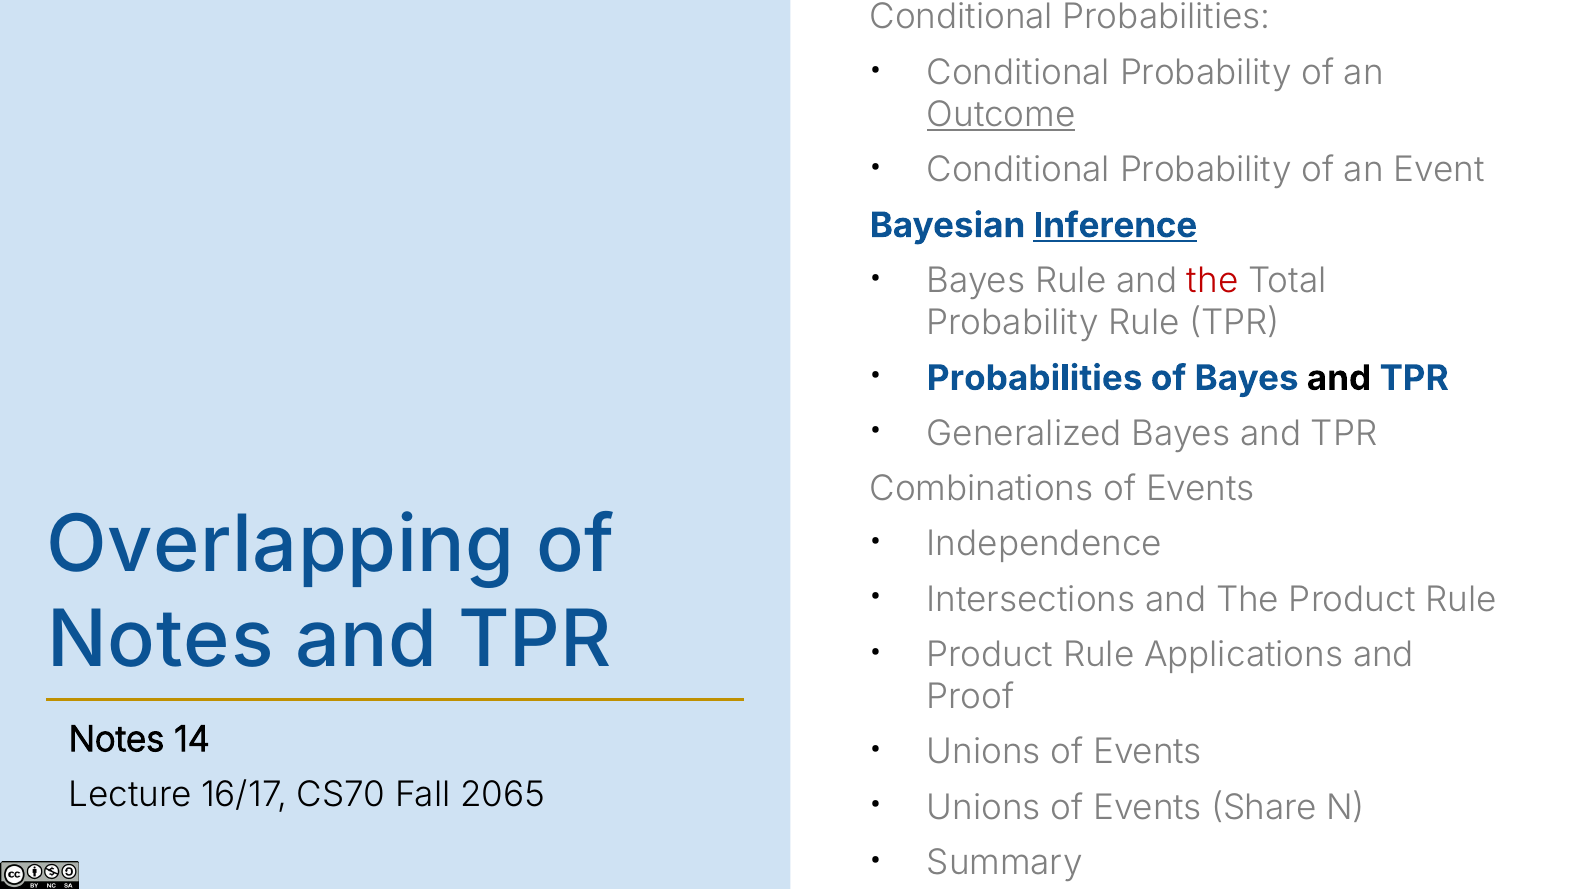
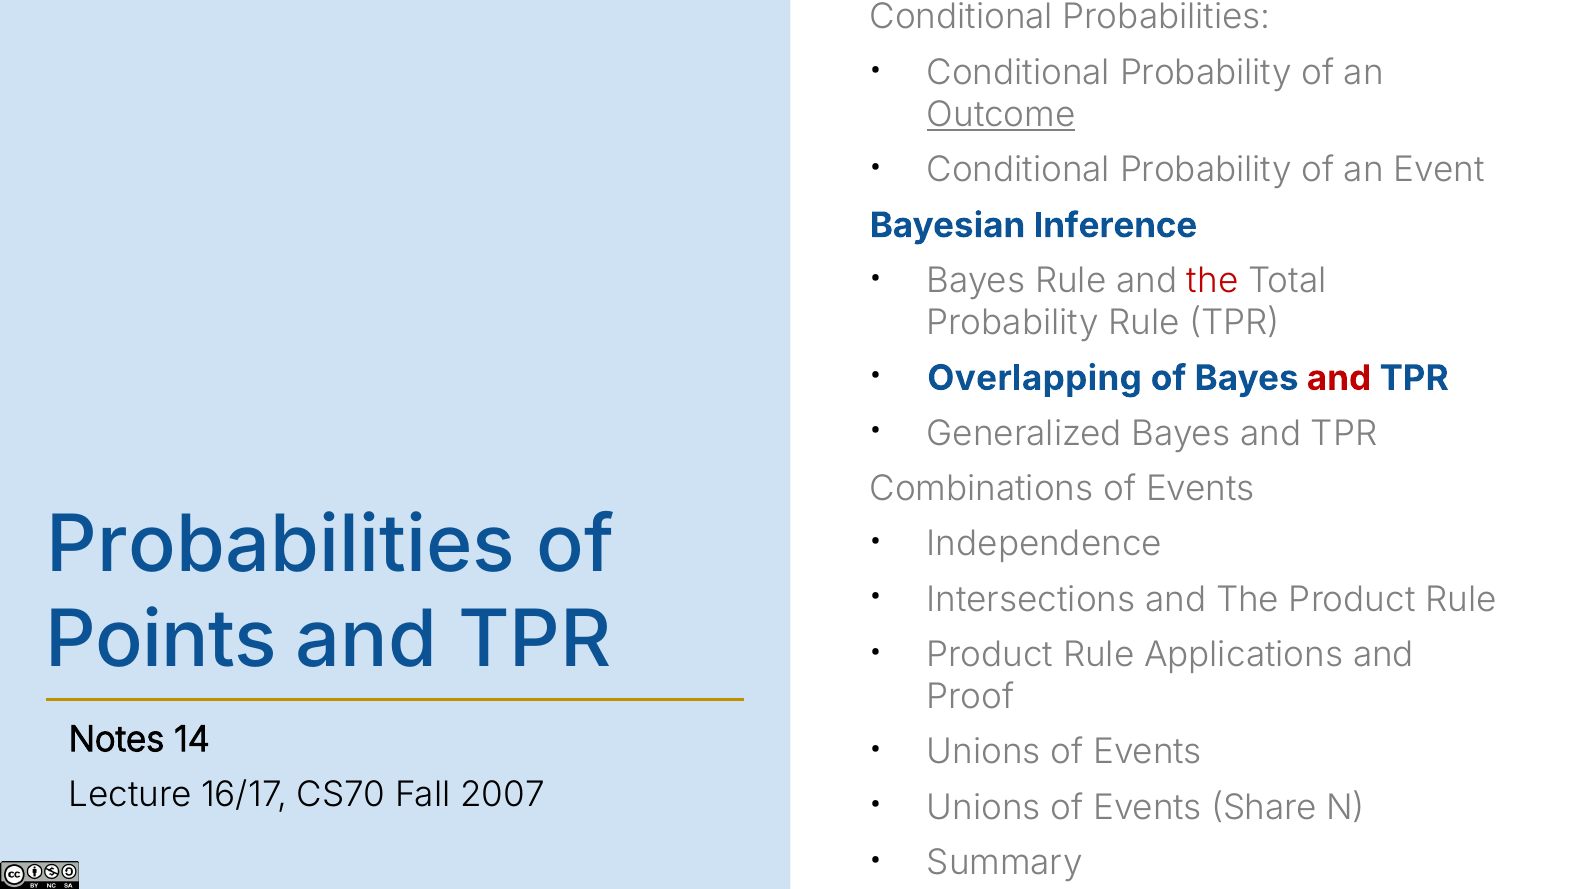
Inference underline: present -> none (1115, 226)
Probabilities: Probabilities -> Overlapping (1035, 378)
and colour: black -> red (1339, 378)
Overlapping: Overlapping -> Probabilities (281, 546)
Notes: Notes -> Points (161, 641)
2065: 2065 -> 2007 (503, 795)
